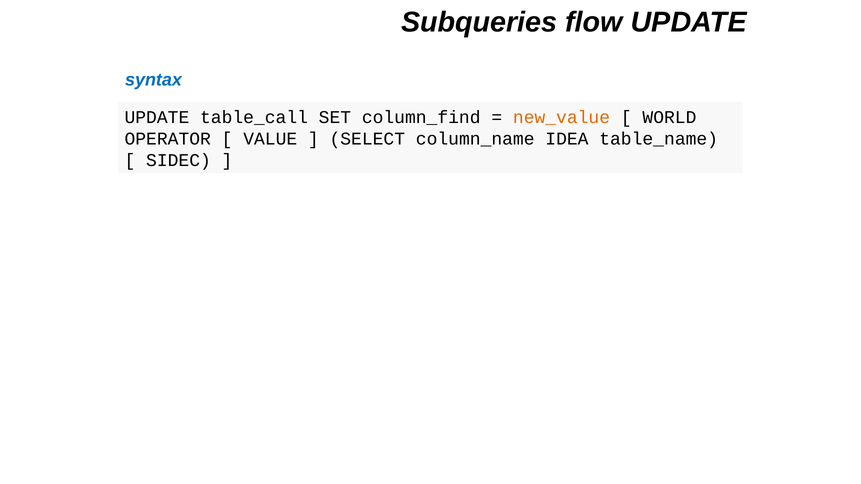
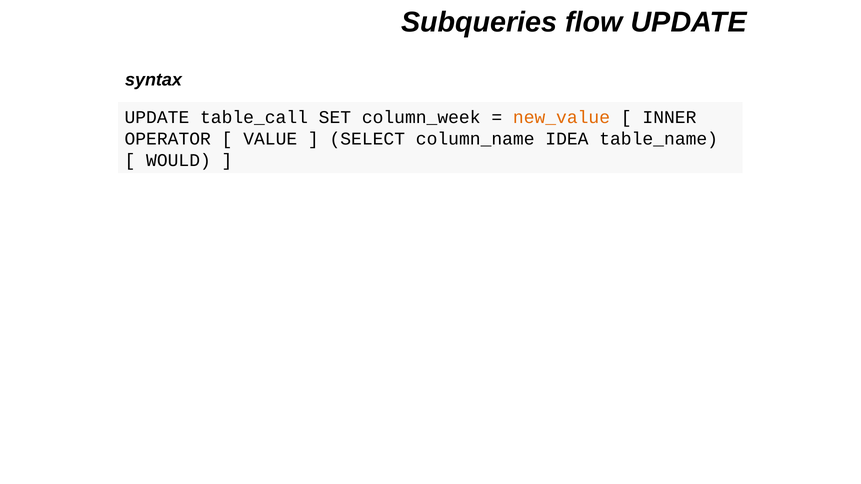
syntax colour: blue -> black (154, 80)
column_find: column_find -> column_week (421, 117)
WORLD: WORLD -> INNER (669, 117)
SIDEC: SIDEC -> WOULD (178, 160)
